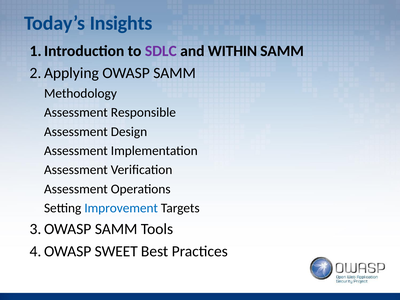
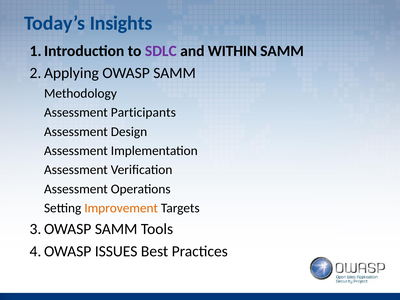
Responsible: Responsible -> Participants (143, 113)
Improvement colour: blue -> orange (121, 208)
SWEET: SWEET -> ISSUES (116, 251)
